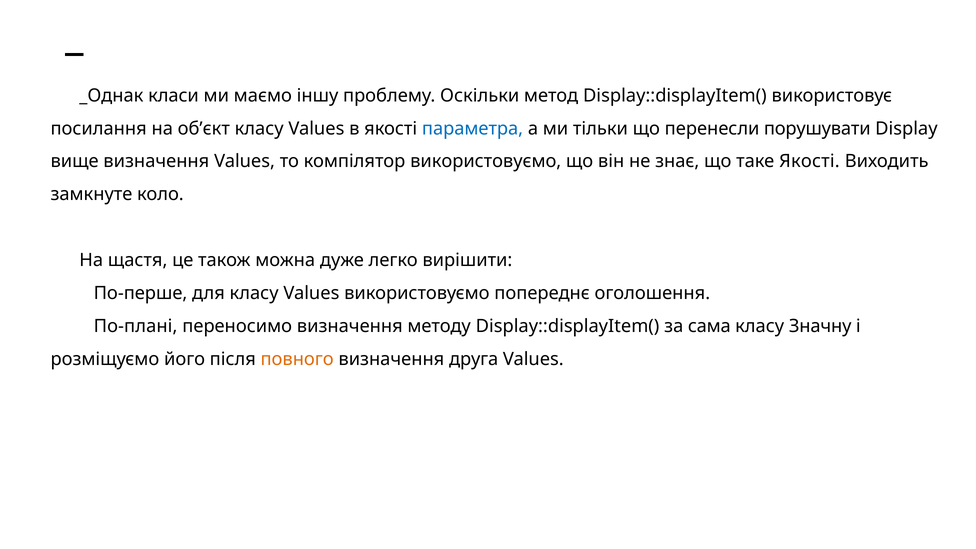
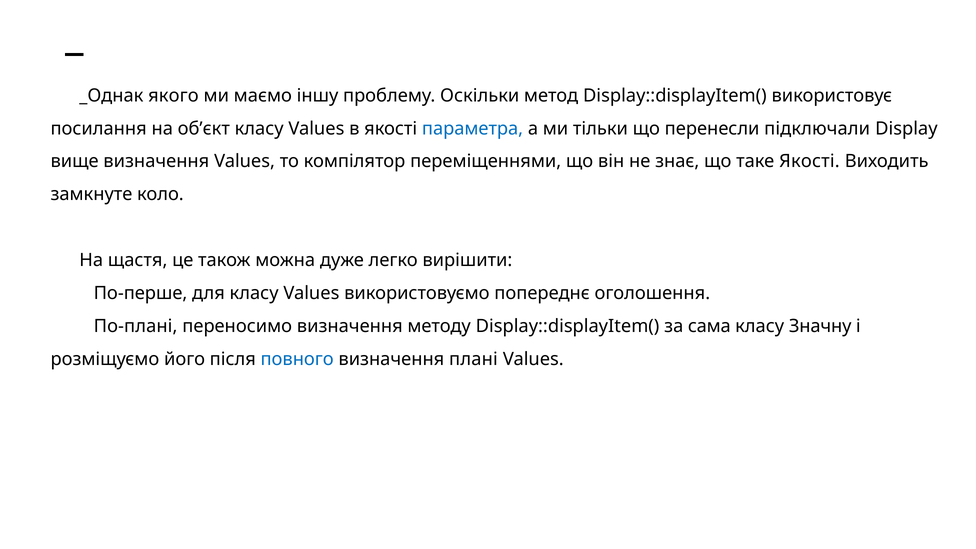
класи: класи -> якого (173, 96)
порушувати: порушувати -> підключали (817, 128)
компілятор використовуємо: використовуємо -> переміщеннями (486, 161)
повного colour: orange -> blue (297, 359)
друга: друга -> плані (473, 359)
